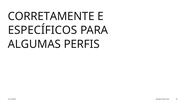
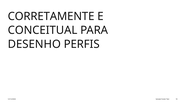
ESPECÍFICOS: ESPECÍFICOS -> CONCEITUAL (43, 30)
ALGUMAS: ALGUMAS -> DESENHO (34, 44)
